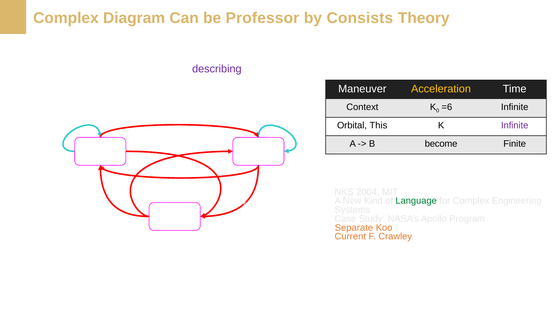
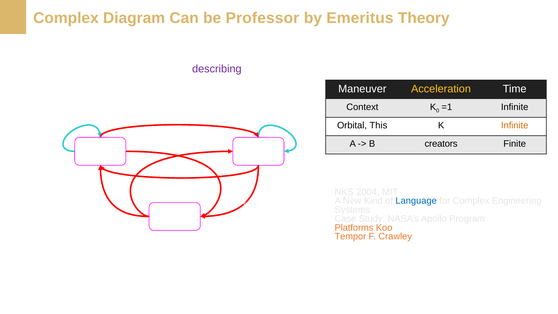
Consists: Consists -> Emeritus (360, 18)
=6: =6 -> =1 (447, 107)
Infinite colour: purple -> orange (515, 125)
become: become -> creators (441, 144)
Language colour: green -> blue (416, 201)
Separate: Separate -> Platforms (354, 228)
Current: Current -> Tempor (350, 236)
